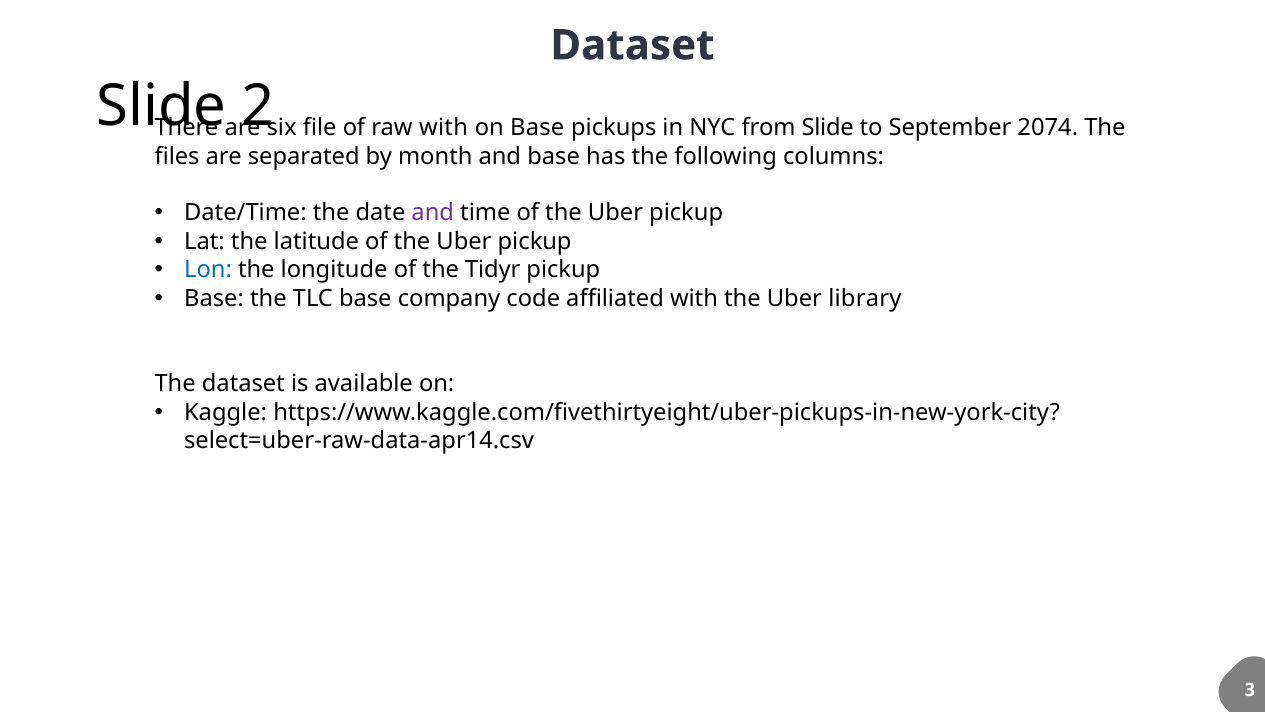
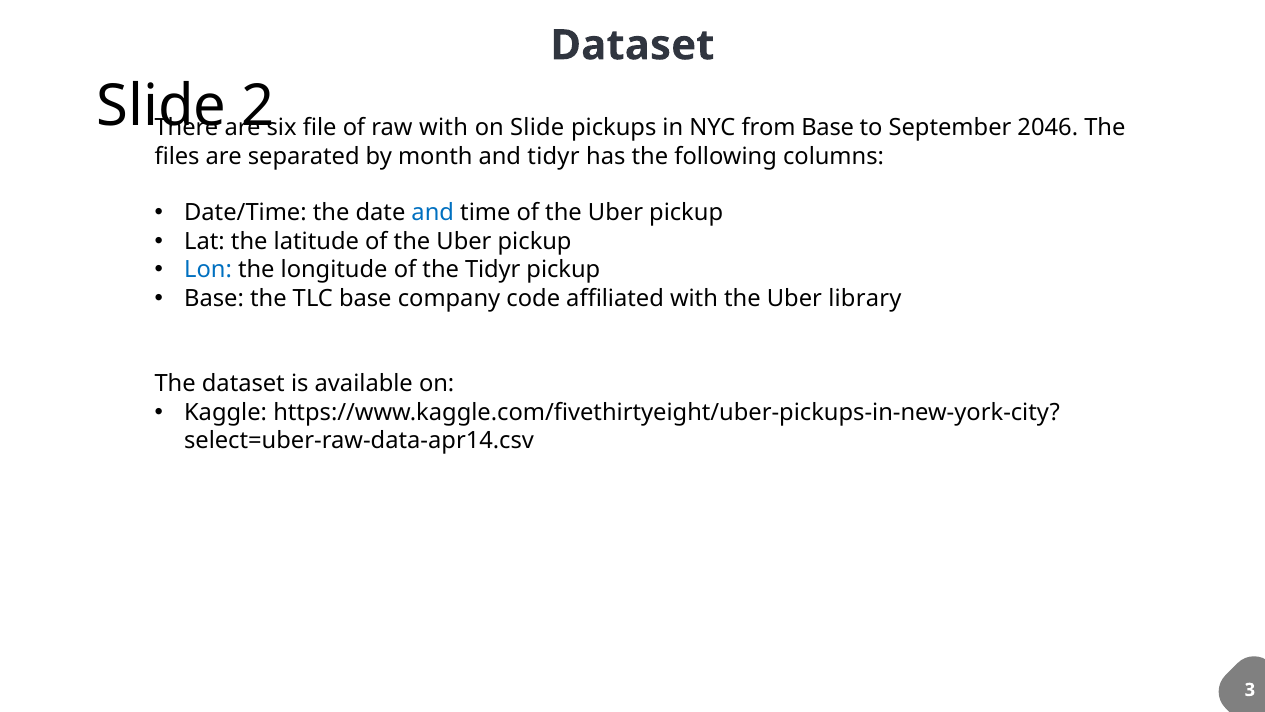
on Base: Base -> Slide (537, 128)
from Slide: Slide -> Base (828, 128)
2074: 2074 -> 2046 (1048, 128)
and base: base -> tidyr (554, 156)
and colour: purple -> blue (433, 213)
